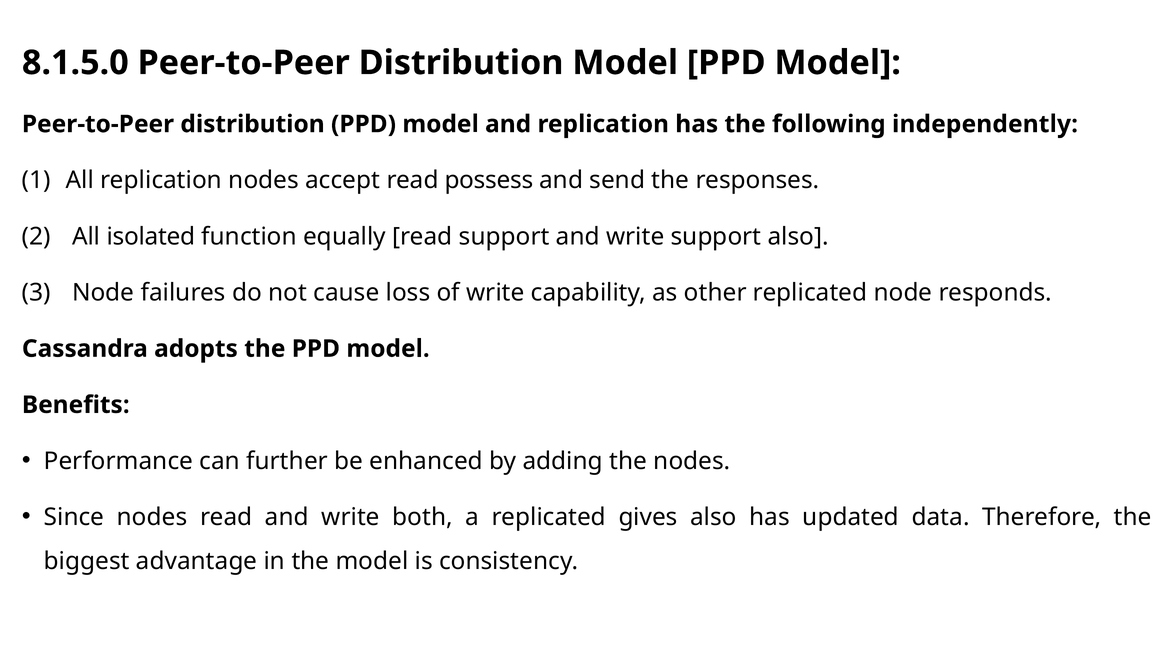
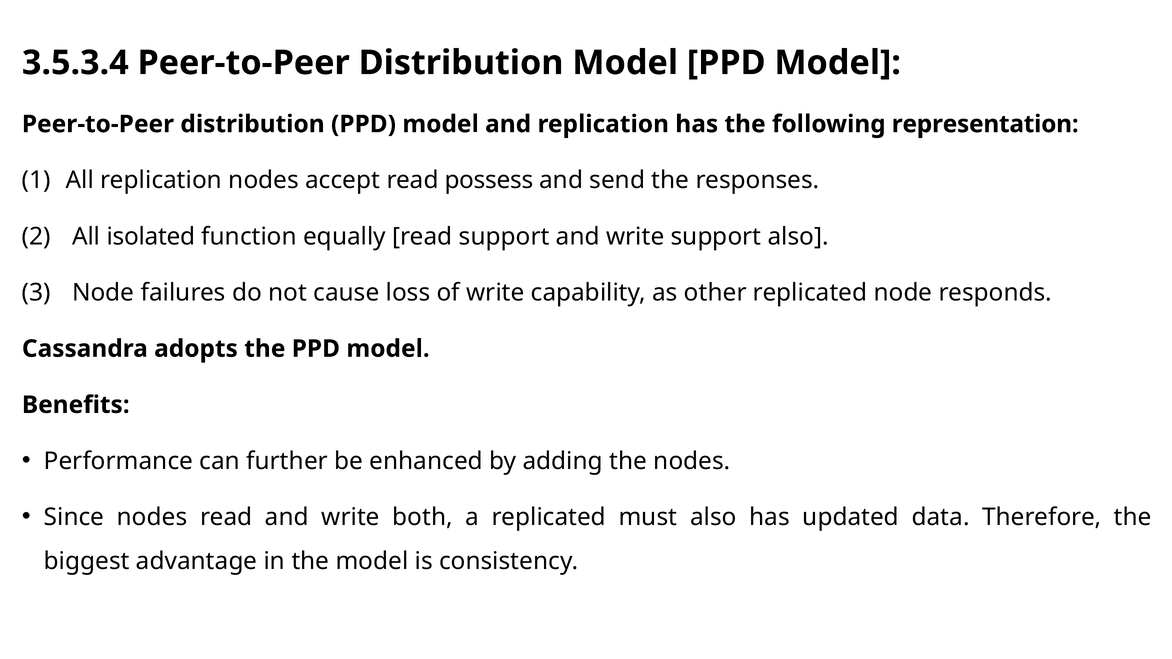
8.1.5.0: 8.1.5.0 -> 3.5.3.4 (75, 63)
independently: independently -> representation (985, 124)
gives: gives -> must (648, 517)
